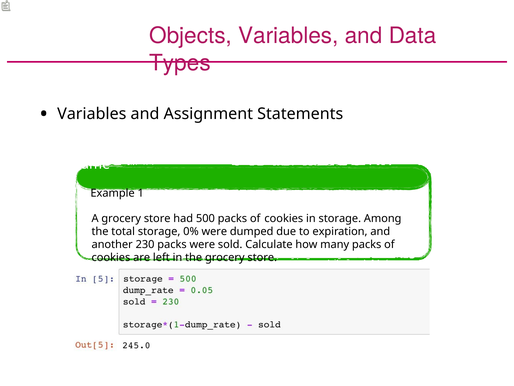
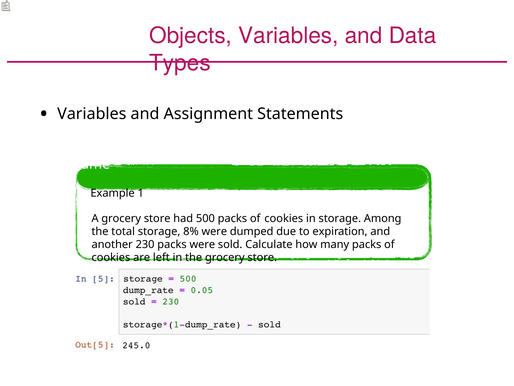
0%: 0% -> 8% (191, 231)
